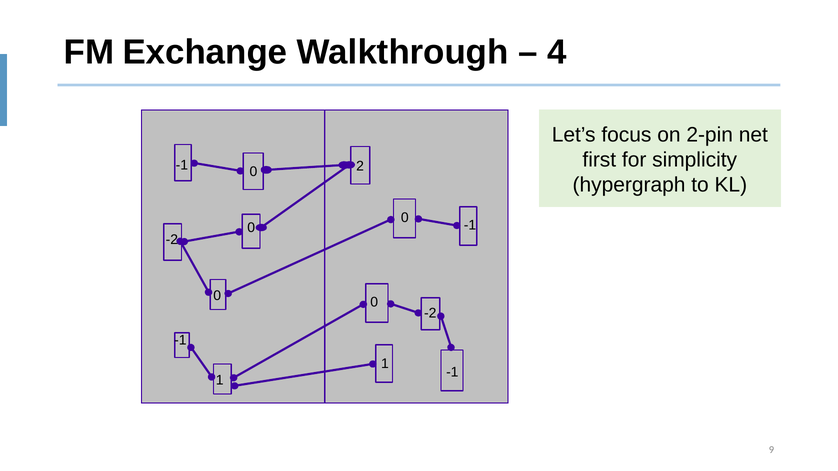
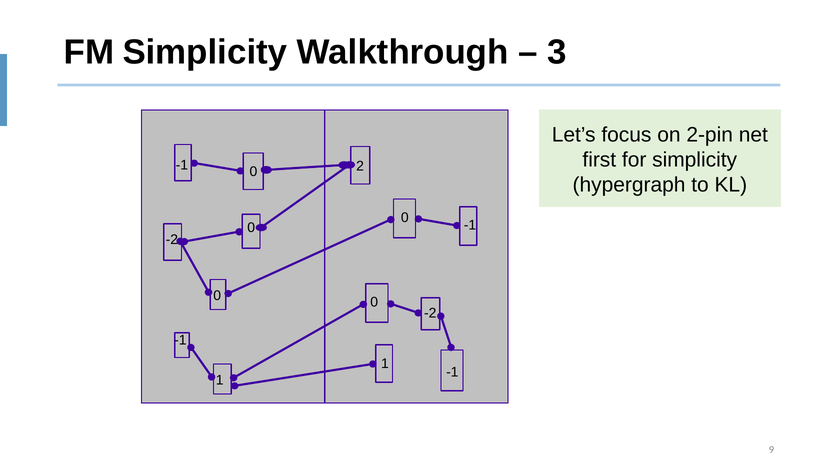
FM Exchange: Exchange -> Simplicity (205, 52)
4: 4 -> 3 (557, 52)
